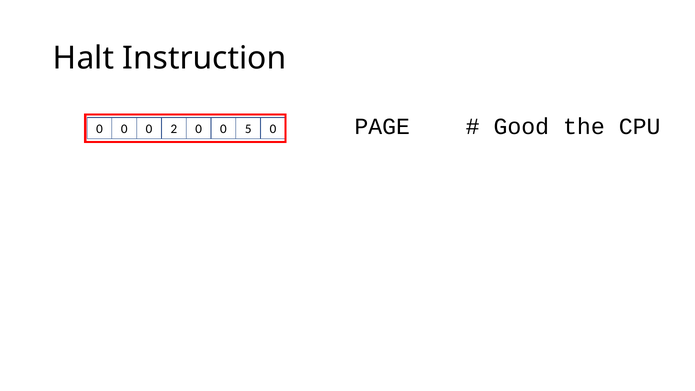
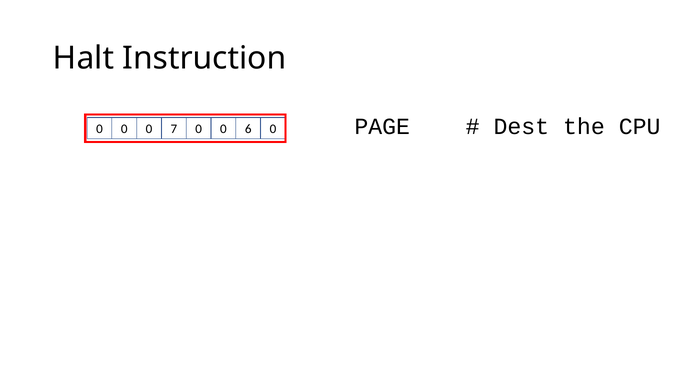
2: 2 -> 7 (174, 129)
5: 5 -> 6 (248, 129)
Good: Good -> Dest (521, 127)
